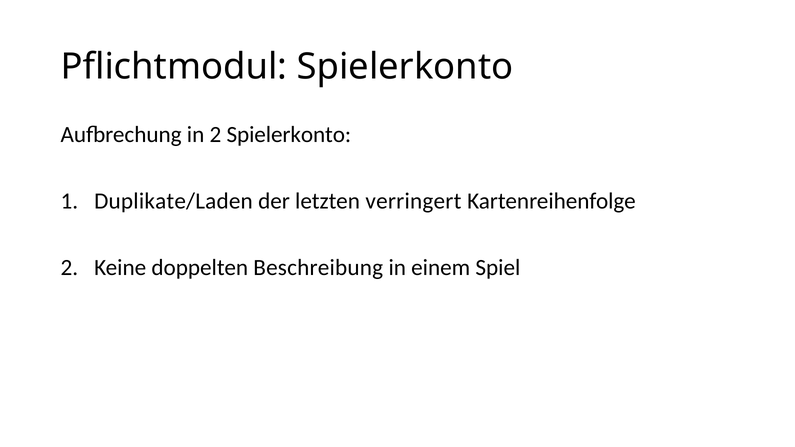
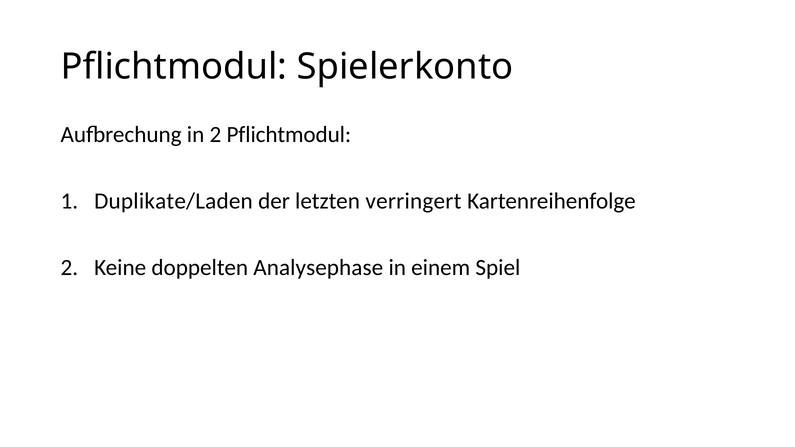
2 Spielerkonto: Spielerkonto -> Pflichtmodul (289, 134)
Beschreibung: Beschreibung -> Analysephase (318, 268)
